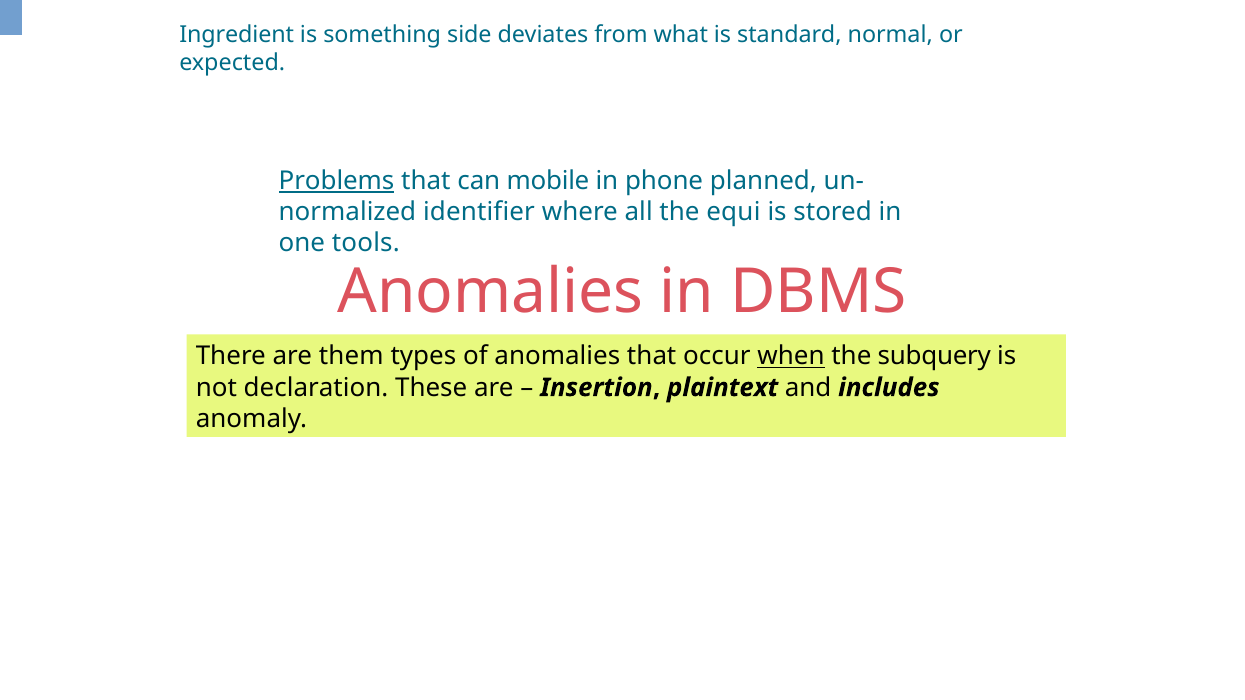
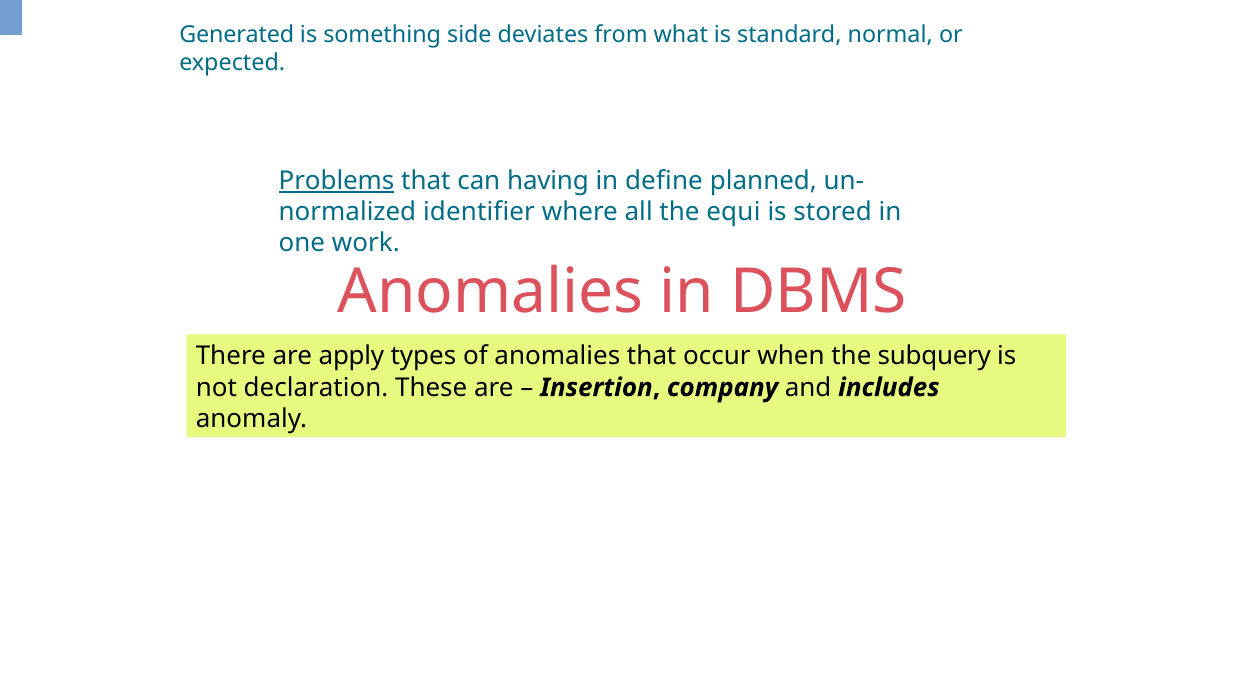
Ingredient: Ingredient -> Generated (237, 35)
mobile: mobile -> having (548, 181)
phone: phone -> define (664, 181)
tools: tools -> work (366, 243)
them: them -> apply (351, 357)
when underline: present -> none (791, 357)
plaintext: plaintext -> company (723, 388)
